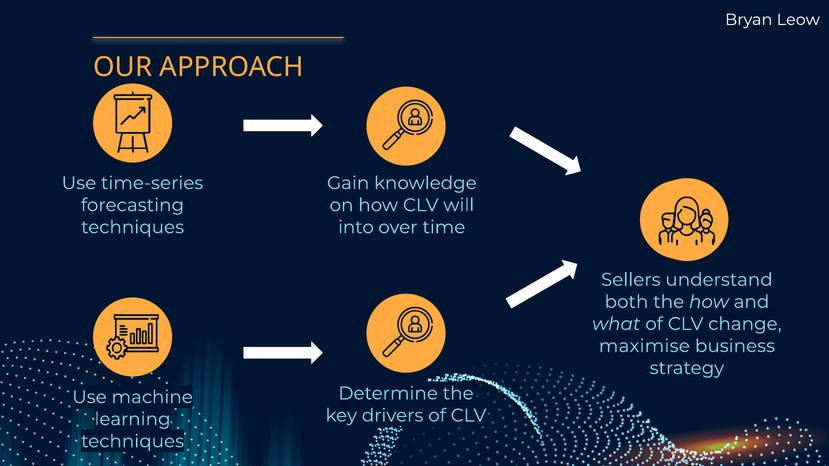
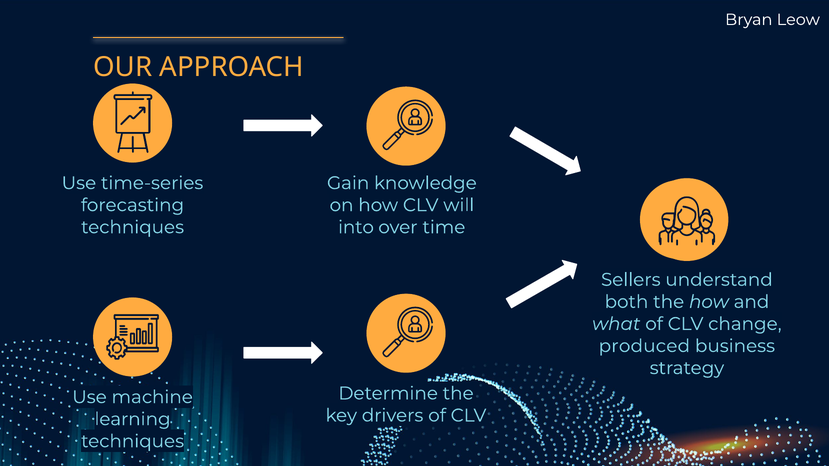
maximise: maximise -> produced (644, 346)
